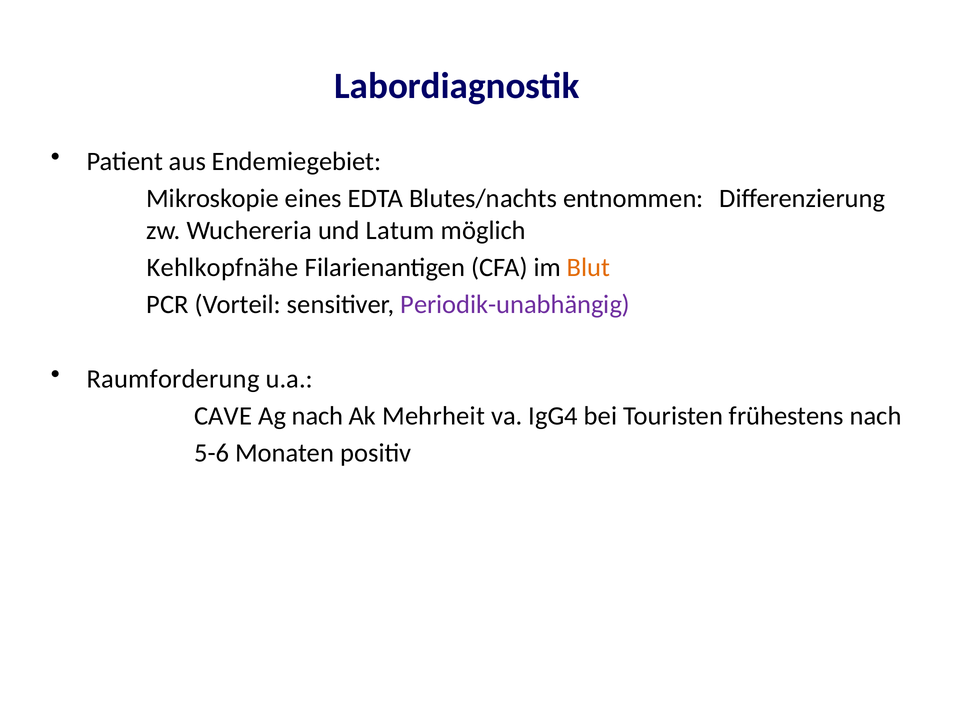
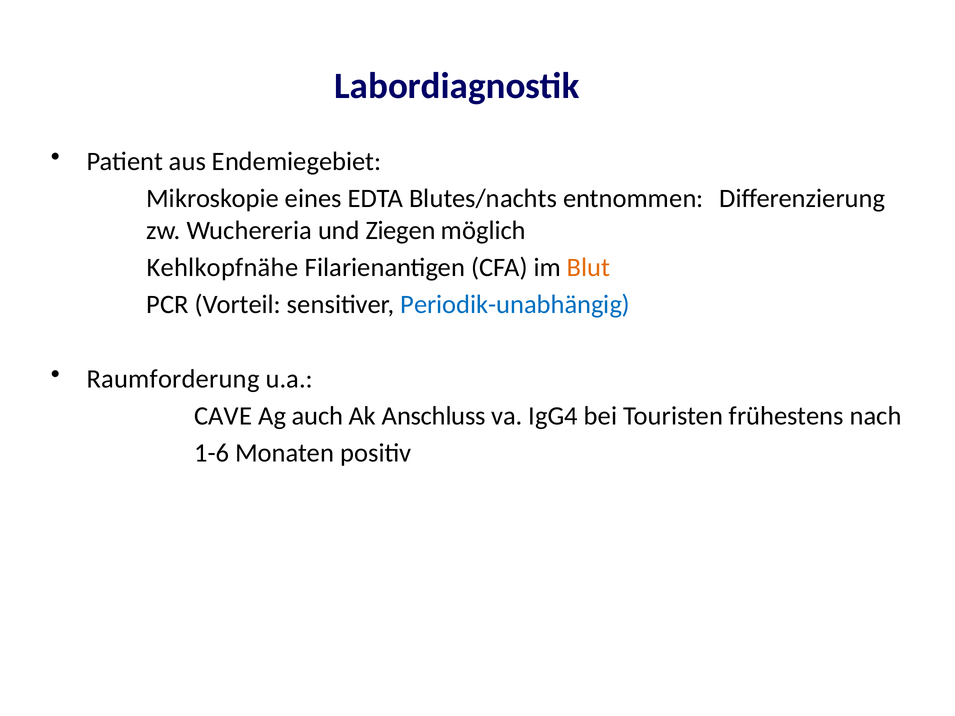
Latum: Latum -> Ziegen (400, 231)
Periodik-unabhängig colour: purple -> blue (515, 305)
Ag nach: nach -> auch (317, 416)
Mehrheit: Mehrheit -> Anschluss (434, 416)
5-6: 5-6 -> 1-6 (212, 453)
